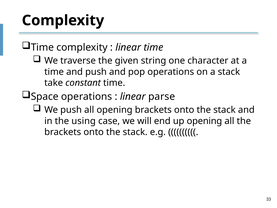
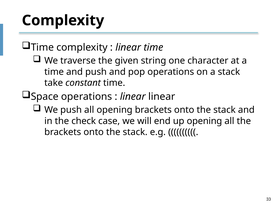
linear parse: parse -> linear (162, 96)
using: using -> check (84, 121)
